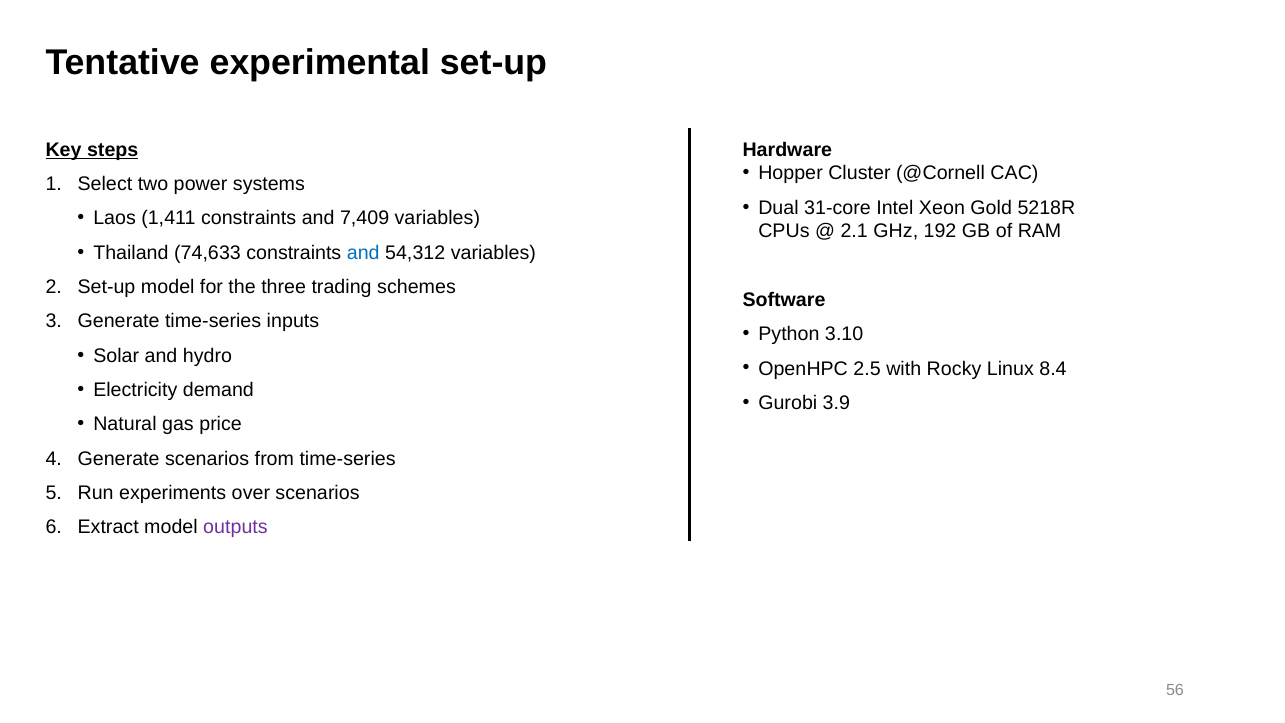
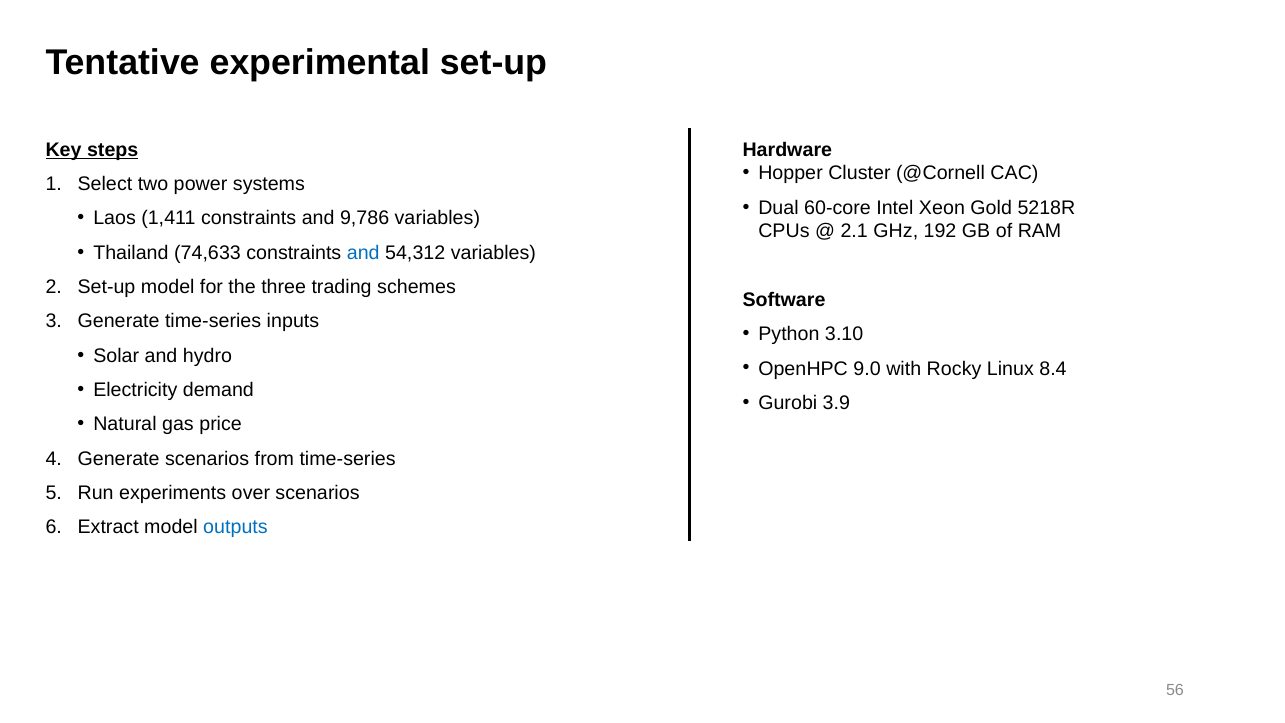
31-core: 31-core -> 60-core (837, 208)
7,409: 7,409 -> 9,786 (365, 218)
2.5: 2.5 -> 9.0 (867, 368)
outputs colour: purple -> blue (235, 527)
